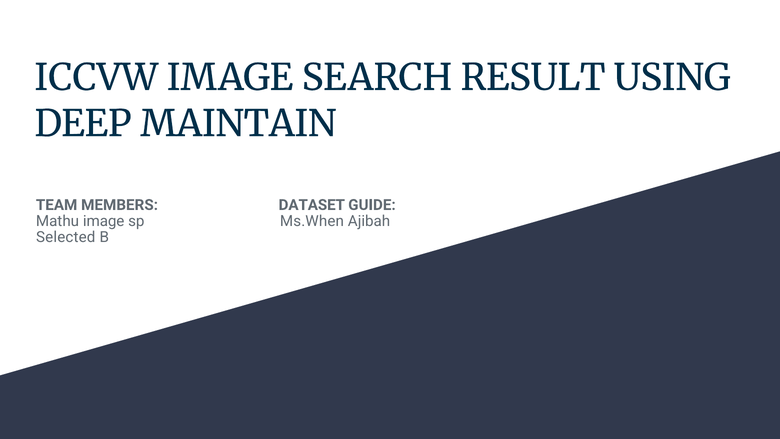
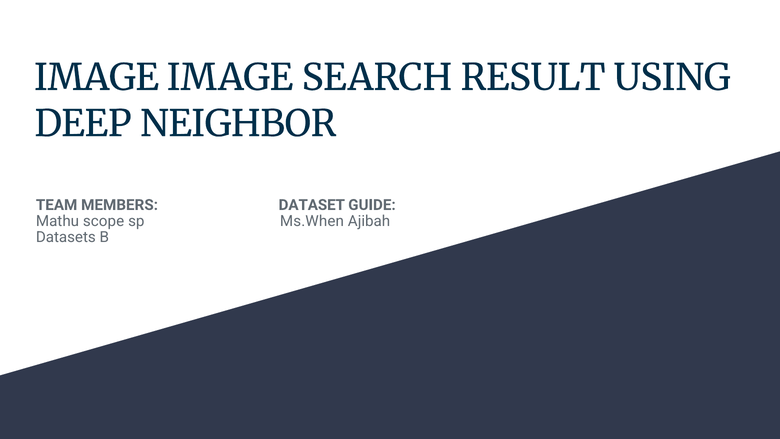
ICCVW: ICCVW -> IMAGE (96, 78)
MAINTAIN: MAINTAIN -> NEIGHBOR (238, 124)
Mathu image: image -> scope (104, 221)
Selected: Selected -> Datasets (66, 237)
